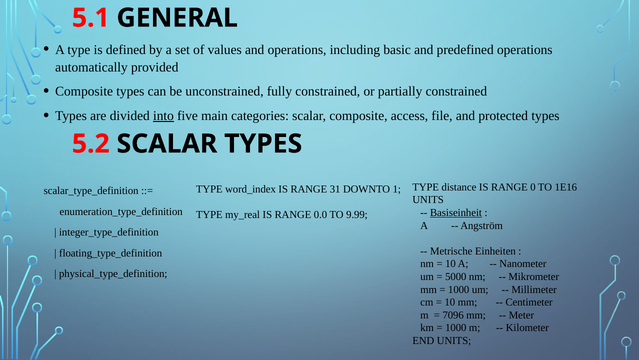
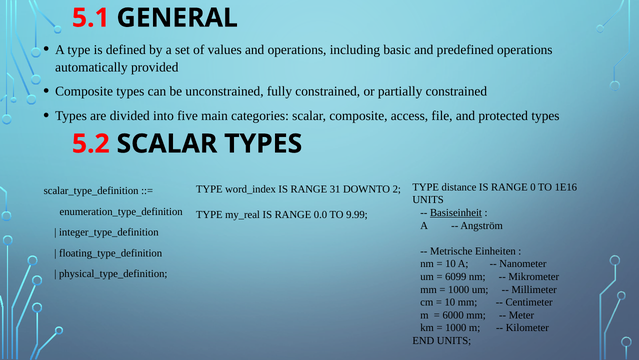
into underline: present -> none (163, 116)
1: 1 -> 2 (397, 189)
5000: 5000 -> 6099 (456, 276)
7096: 7096 -> 6000 (453, 315)
